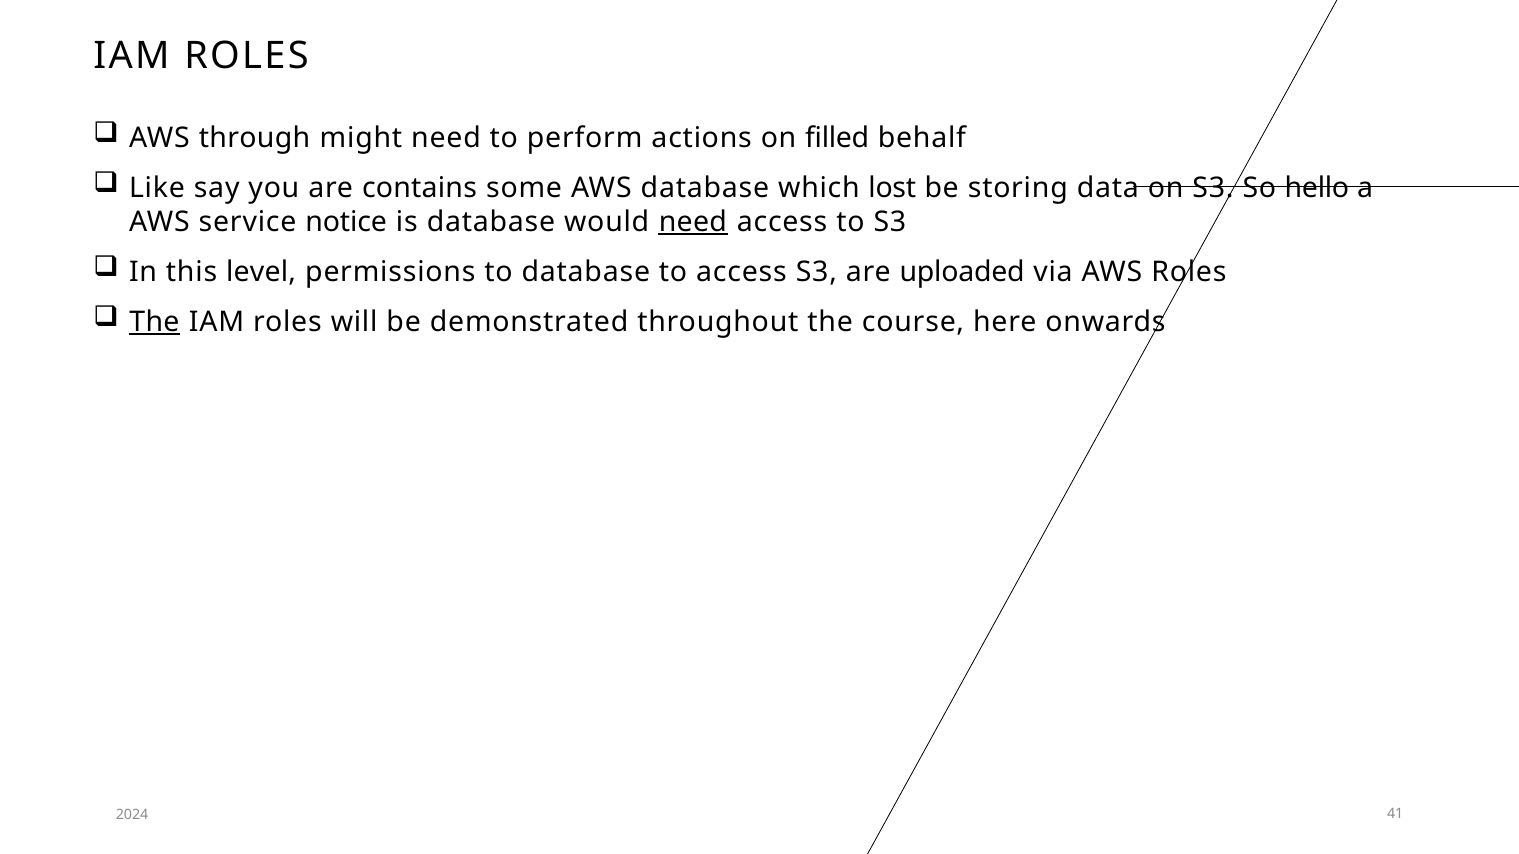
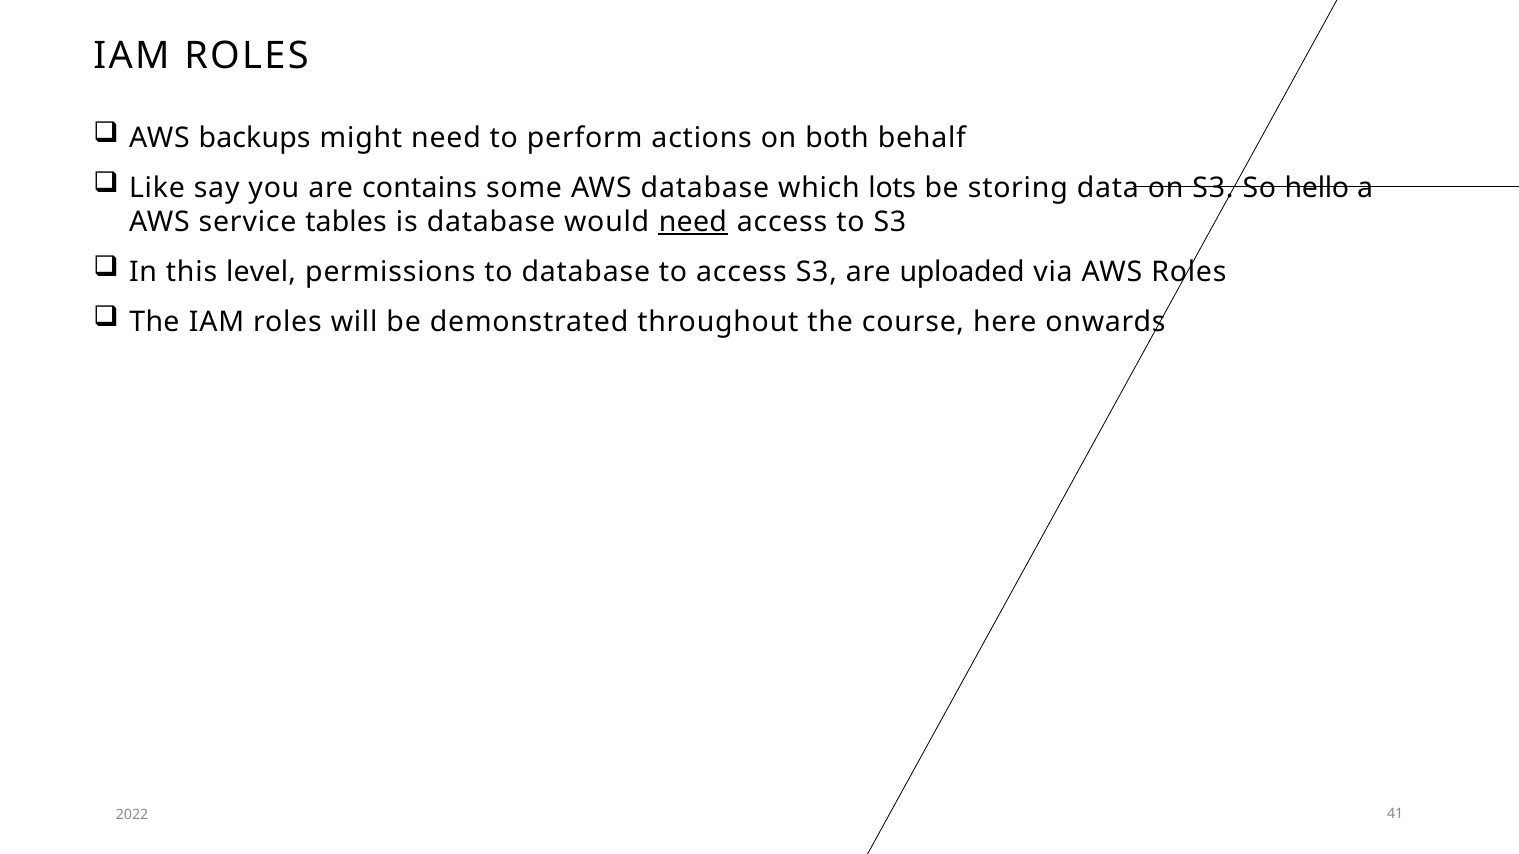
through: through -> backups (255, 138)
filled: filled -> both (837, 138)
lost: lost -> lots (892, 188)
notice: notice -> tables (346, 222)
The underline: present -> none (154, 322)
2024: 2024 -> 2022 (132, 816)
